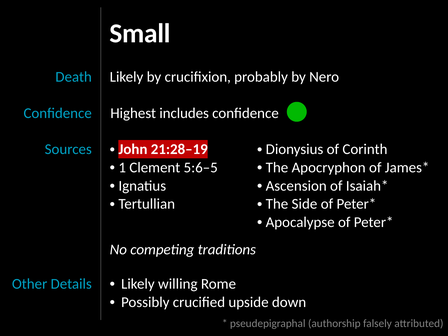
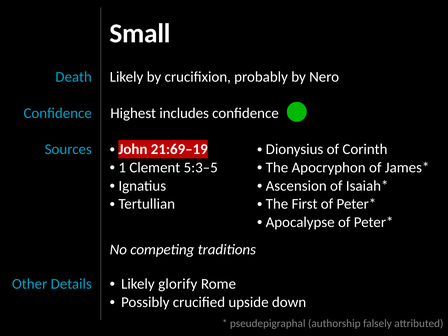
21:28–19: 21:28–19 -> 21:69–19 (179, 149)
5:6–5: 5:6–5 -> 5:3–5 (201, 168)
Side: Side -> First (305, 204)
willing: willing -> glorify (178, 284)
